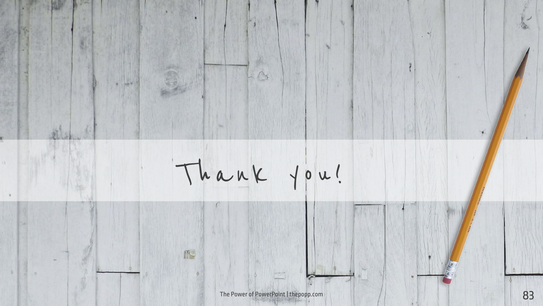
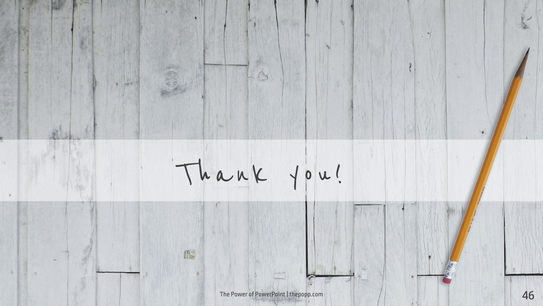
83: 83 -> 46 (528, 294)
